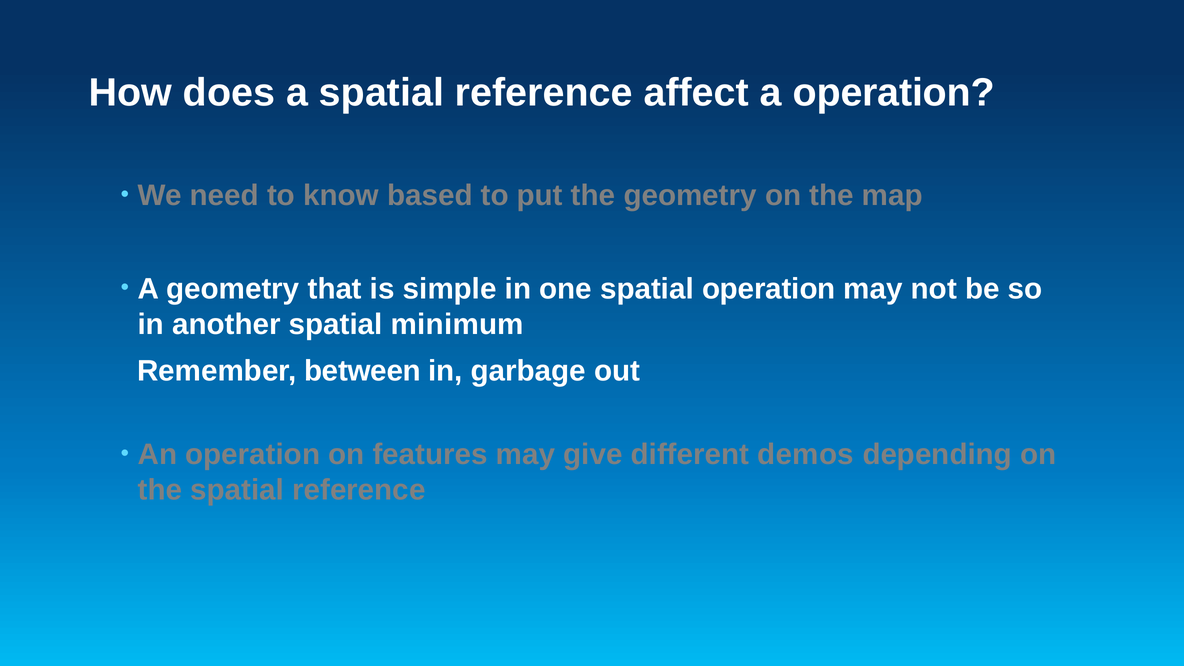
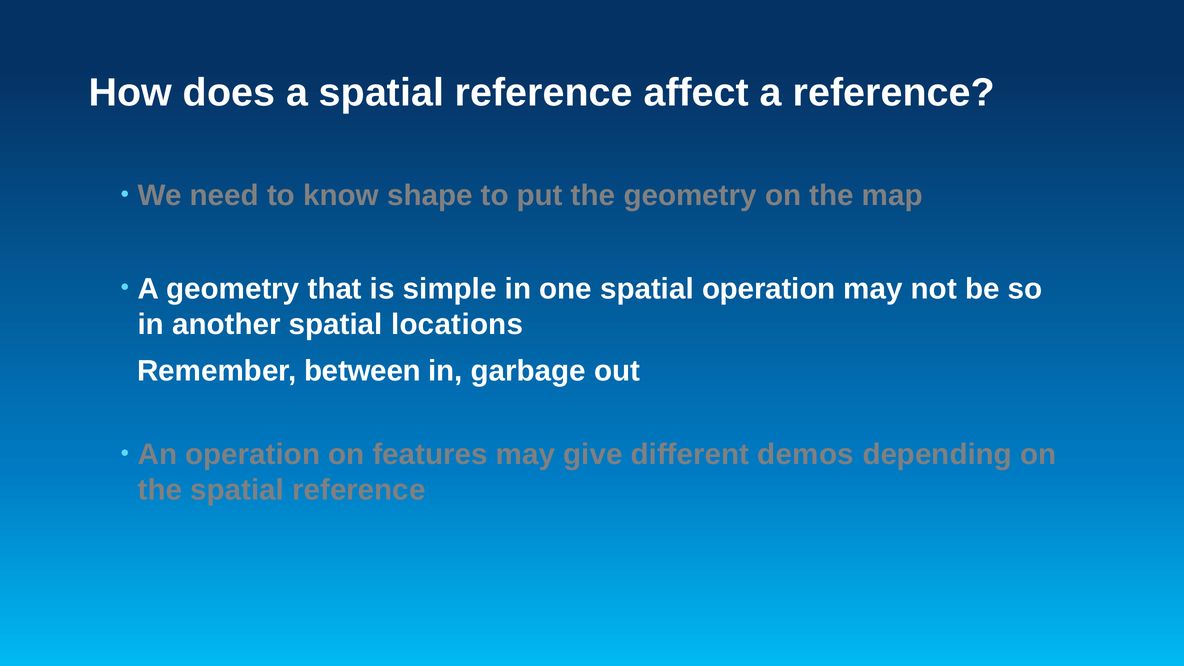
a operation: operation -> reference (894, 93)
based: based -> shape (430, 196)
minimum: minimum -> locations (457, 324)
